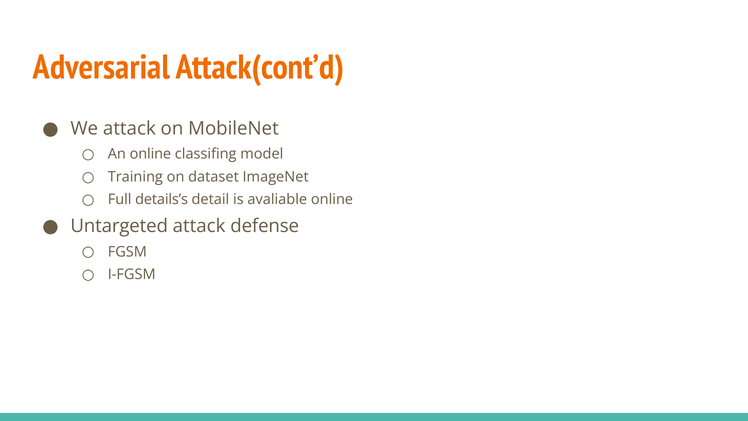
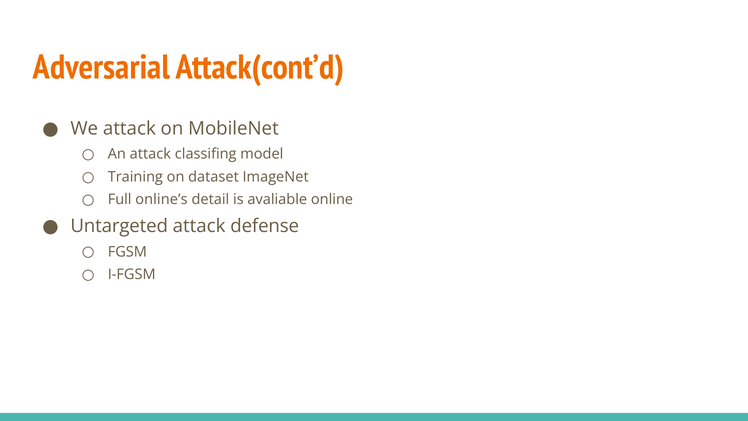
An online: online -> attack (150, 154)
details’s: details’s -> online’s (161, 200)
